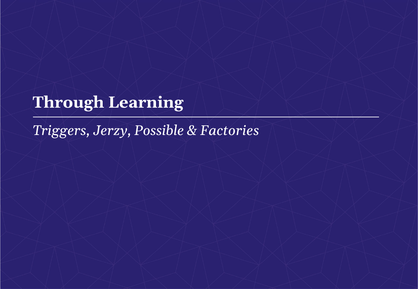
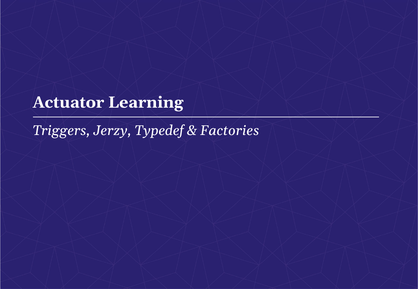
Through: Through -> Actuator (68, 102)
Possible: Possible -> Typedef (159, 131)
